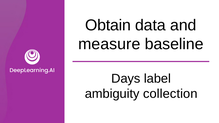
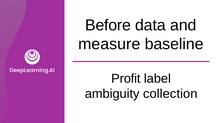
Obtain: Obtain -> Before (108, 25)
Days: Days -> Profit (126, 79)
